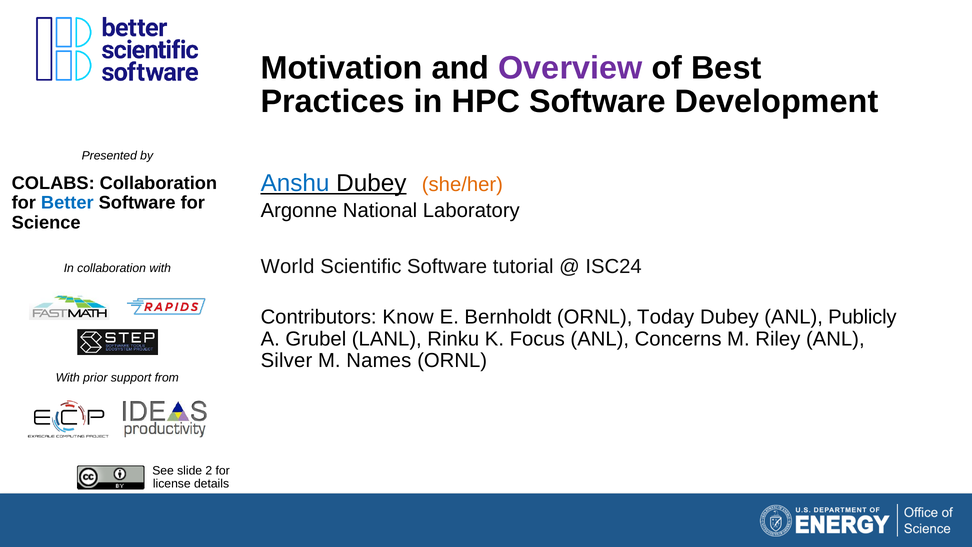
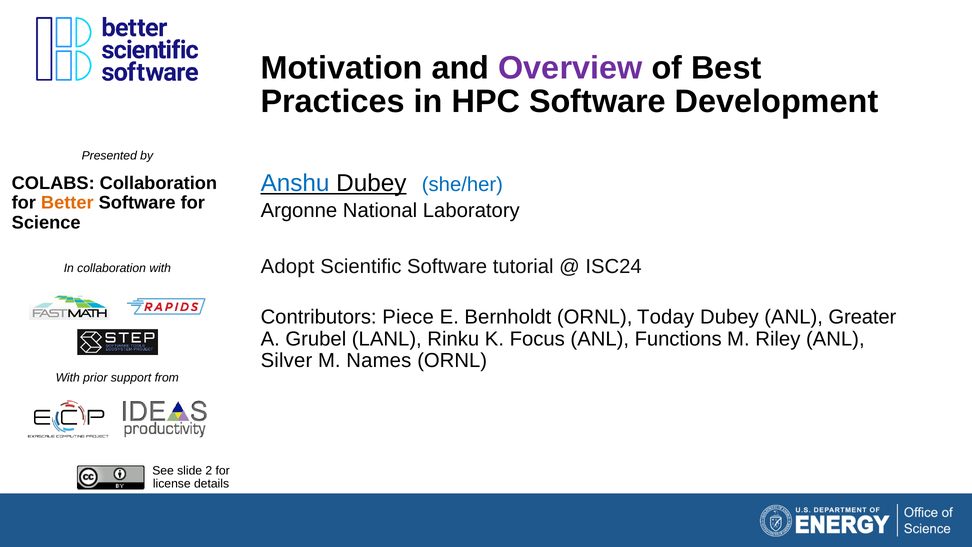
she/her colour: orange -> blue (462, 185)
Better colour: blue -> orange (67, 203)
World: World -> Adopt (288, 267)
Know: Know -> Piece (408, 317)
Publicly: Publicly -> Greater (862, 317)
Concerns: Concerns -> Functions (678, 339)
